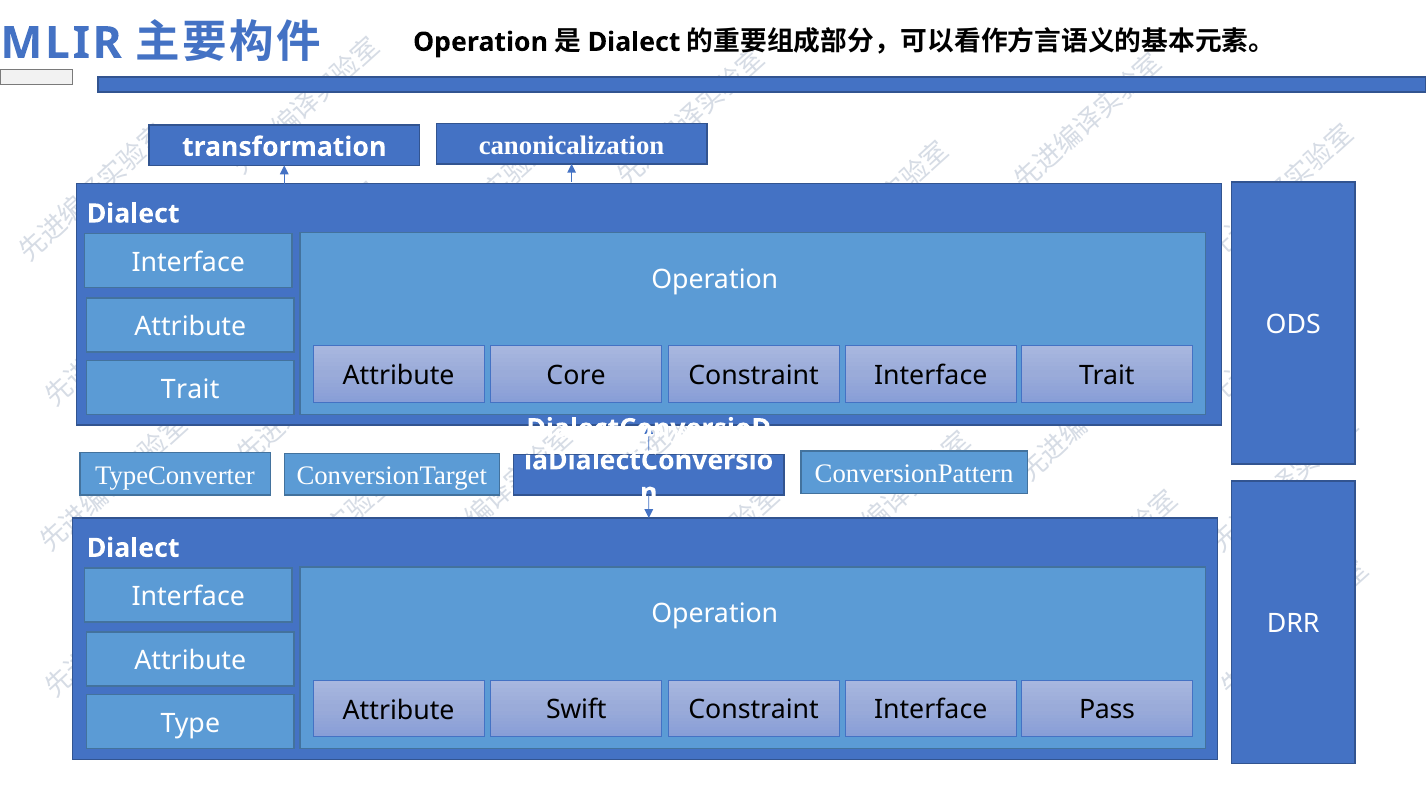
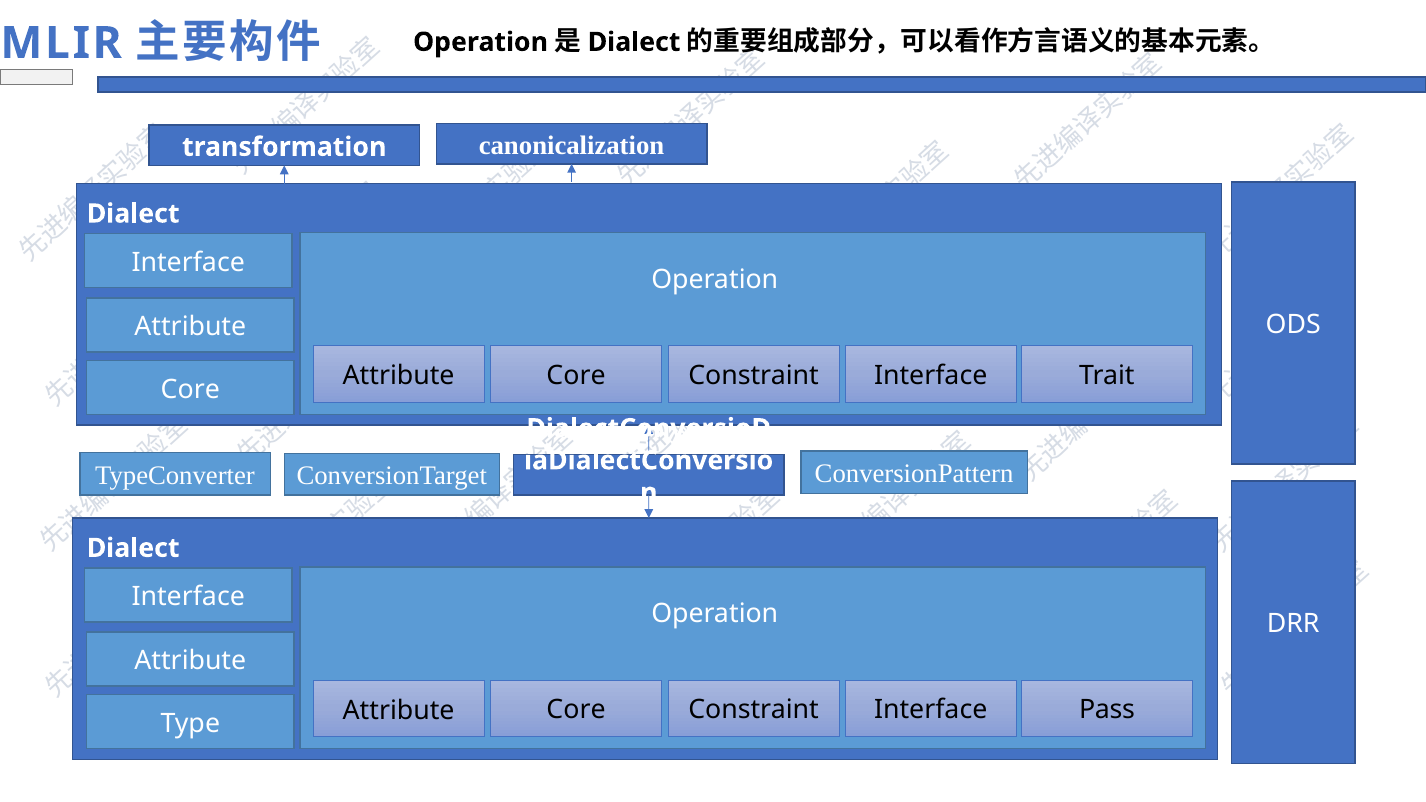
Trait: Trait -> Core (190, 389)
Swift: Swift -> Core (576, 710)
